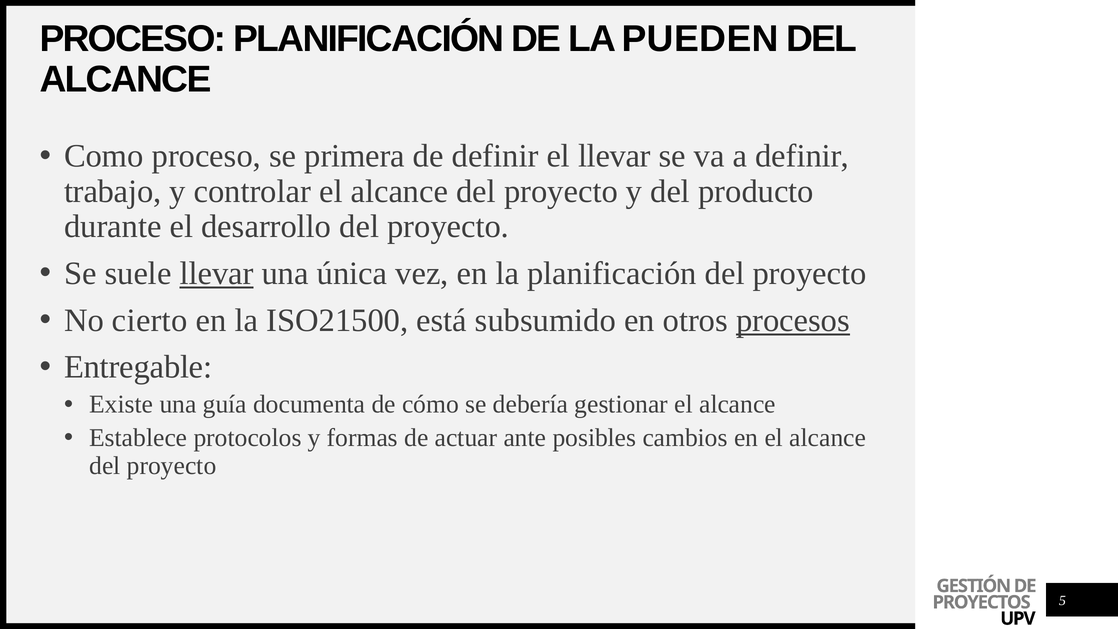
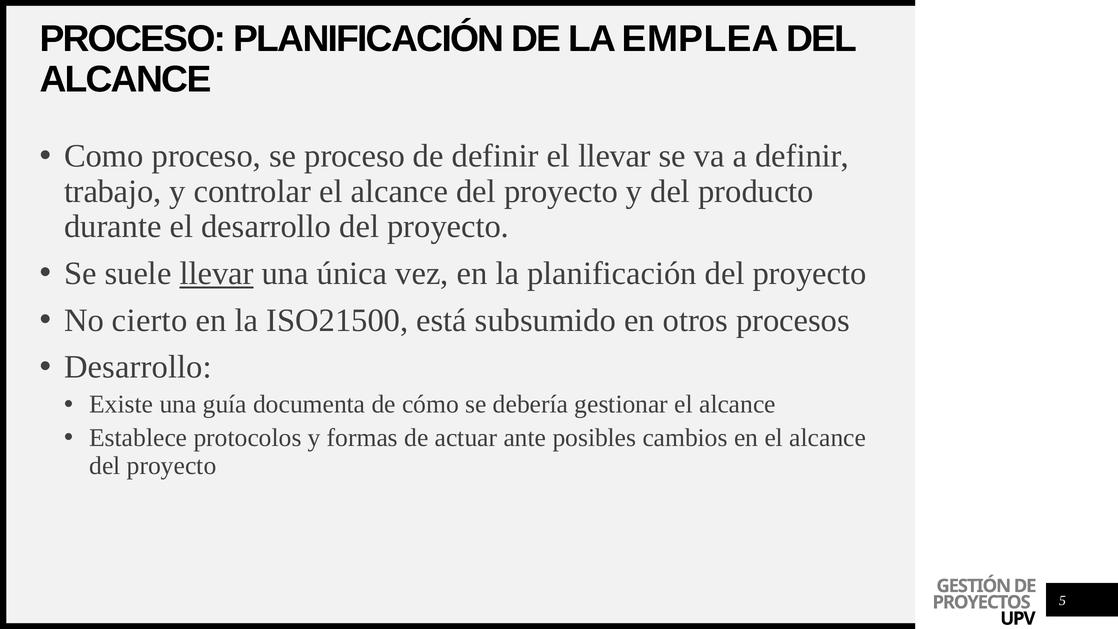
PUEDEN: PUEDEN -> EMPLEA (700, 39)
se primera: primera -> proceso (355, 156)
procesos underline: present -> none (793, 320)
Entregable: Entregable -> Desarrollo (138, 367)
